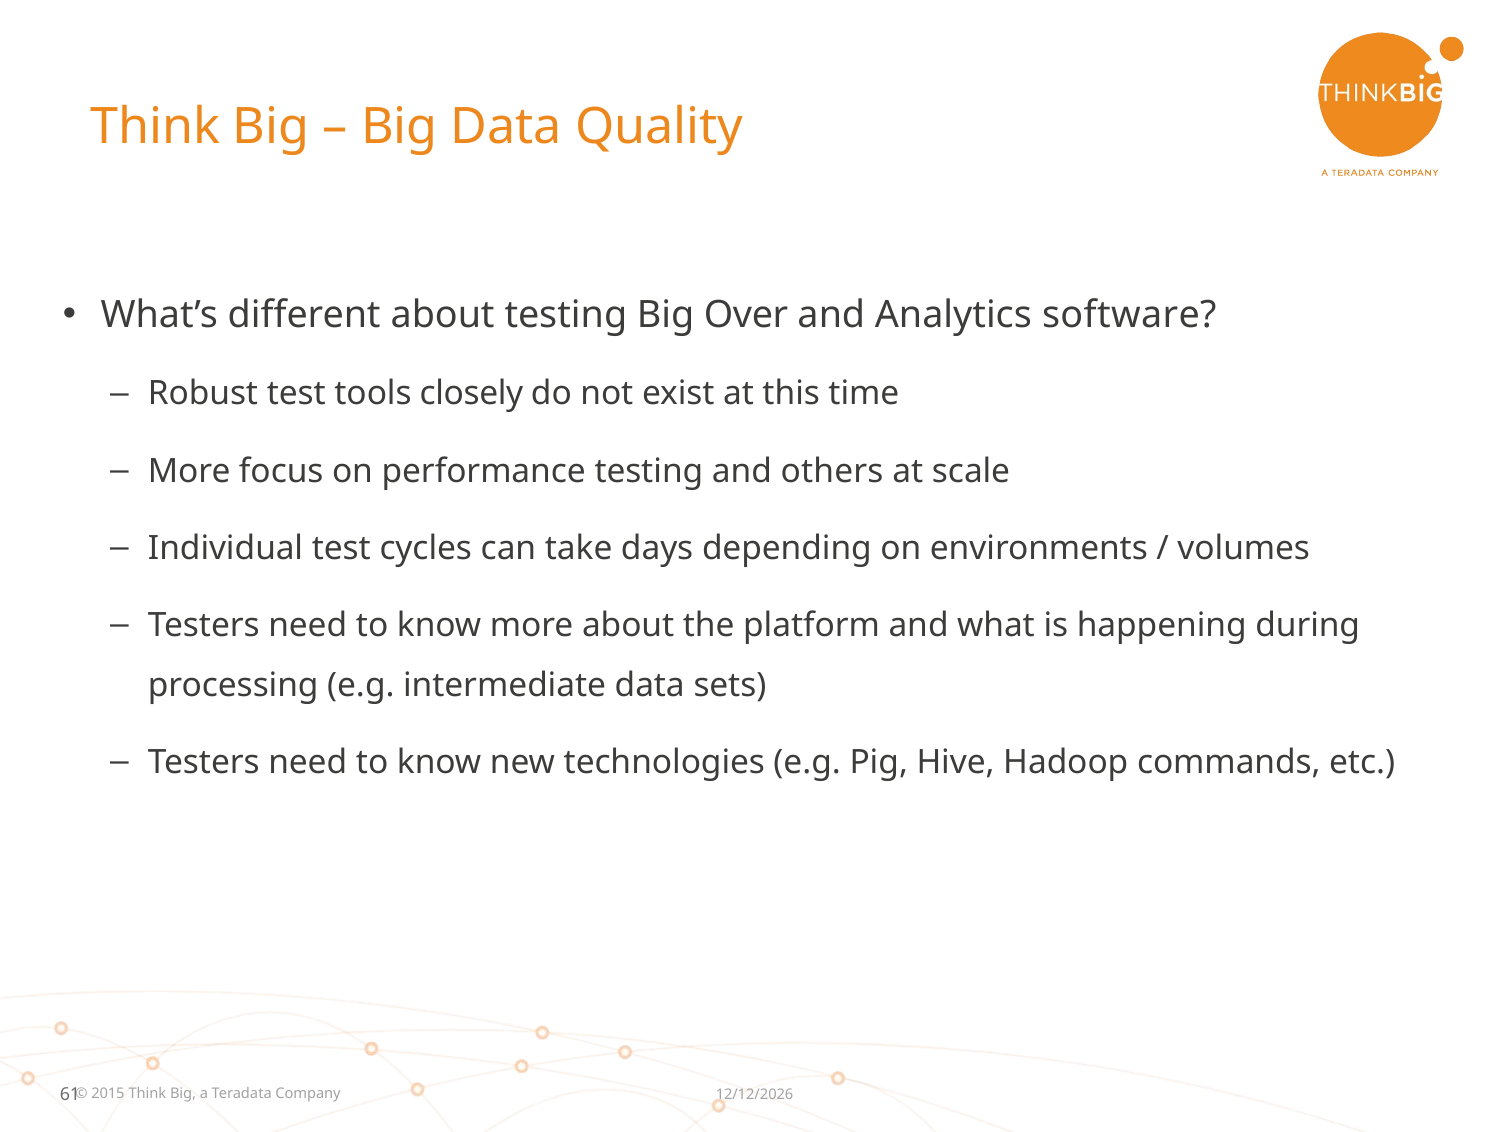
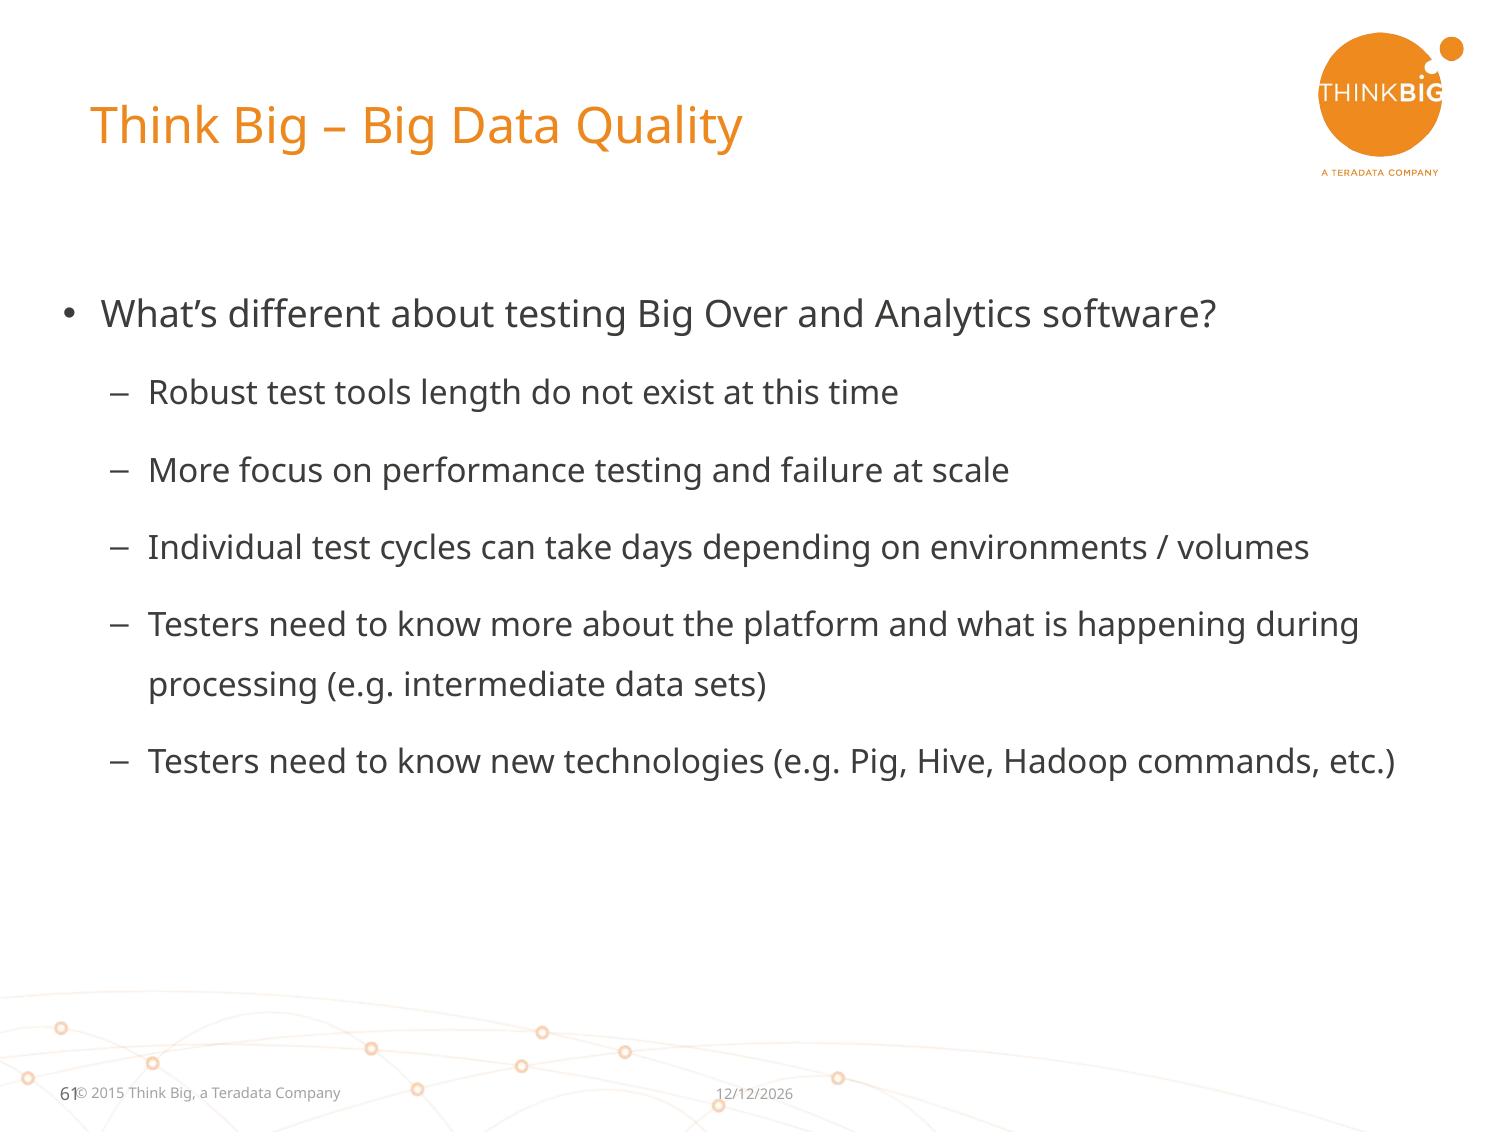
closely: closely -> length (471, 394)
others: others -> failure (832, 471)
